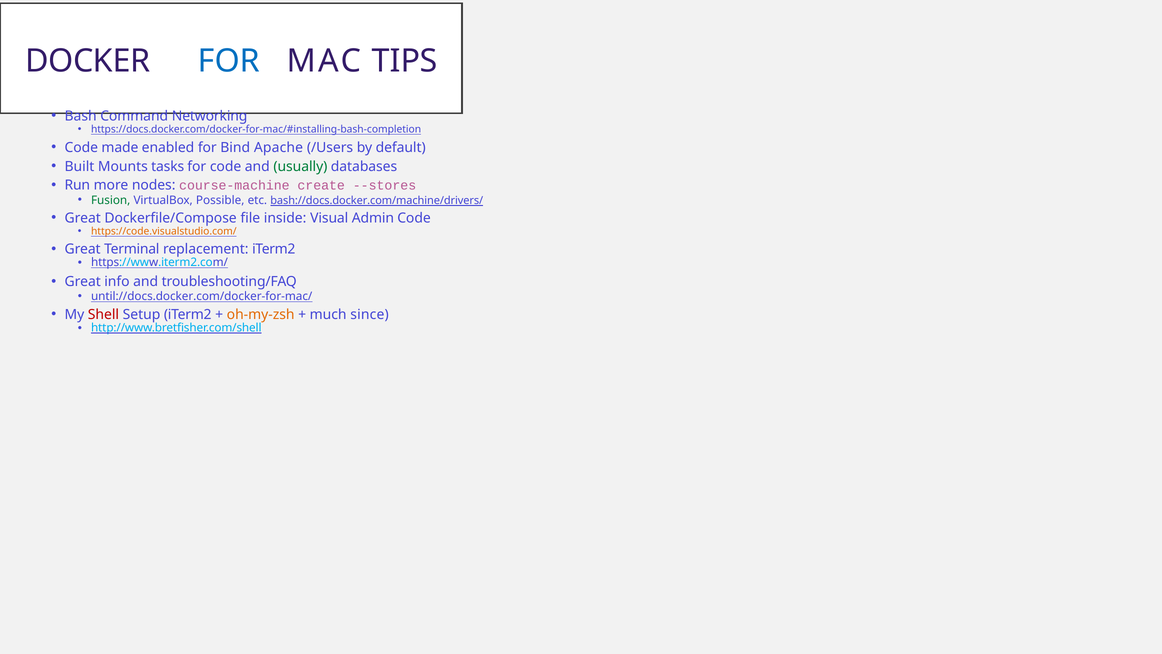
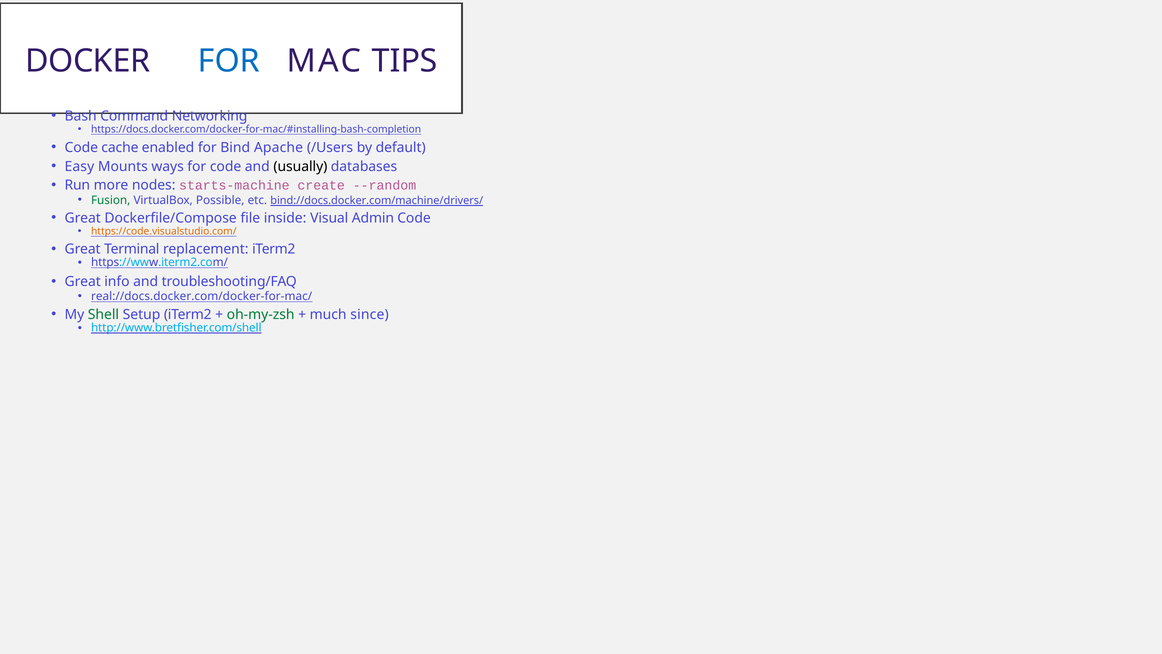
made: made -> cache (120, 147)
Built: Built -> Easy (79, 166)
tasks: tasks -> ways (168, 166)
usually colour: green -> black (300, 166)
course-machine: course-machine -> starts-machine (234, 185)
--stores: --stores -> --random (384, 185)
bash://docs.docker.com/machine/drivers/: bash://docs.docker.com/machine/drivers/ -> bind://docs.docker.com/machine/drivers/ (377, 200)
until://docs.docker.com/docker-for-mac/: until://docs.docker.com/docker-for-mac/ -> real://docs.docker.com/docker-for-mac/ (202, 296)
Shell colour: red -> green (103, 314)
oh-my-zsh colour: orange -> green (261, 314)
